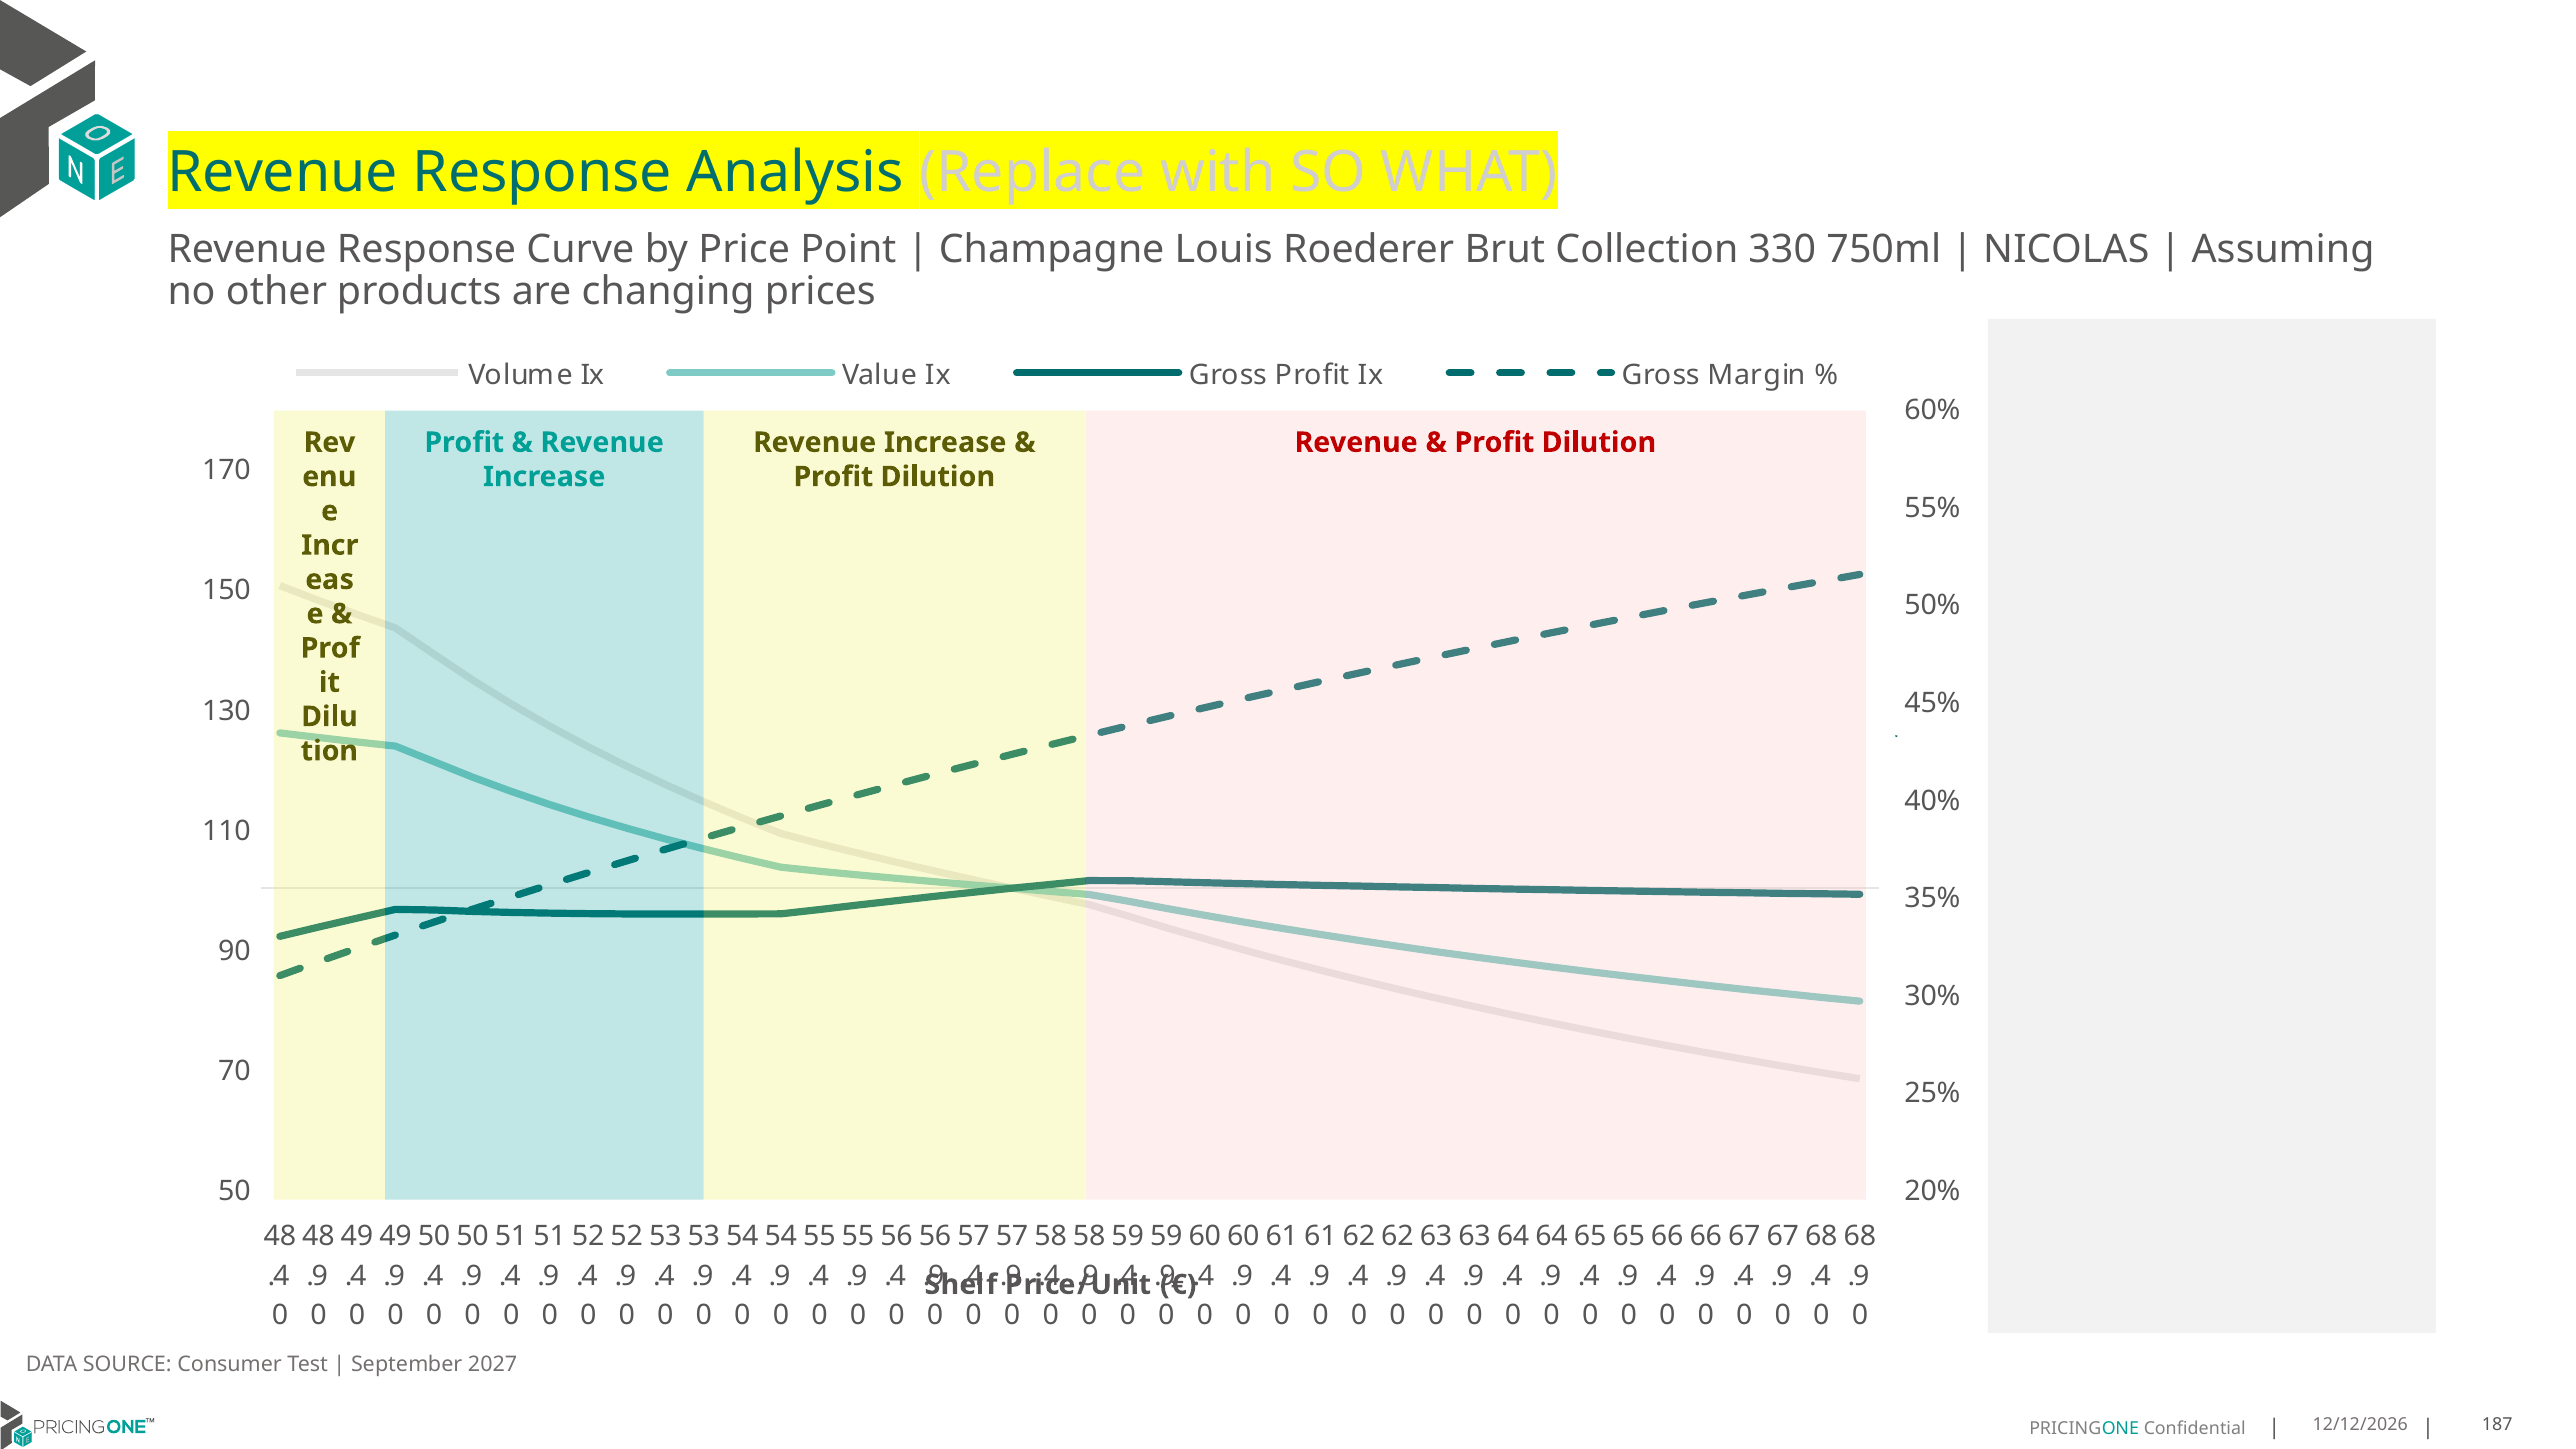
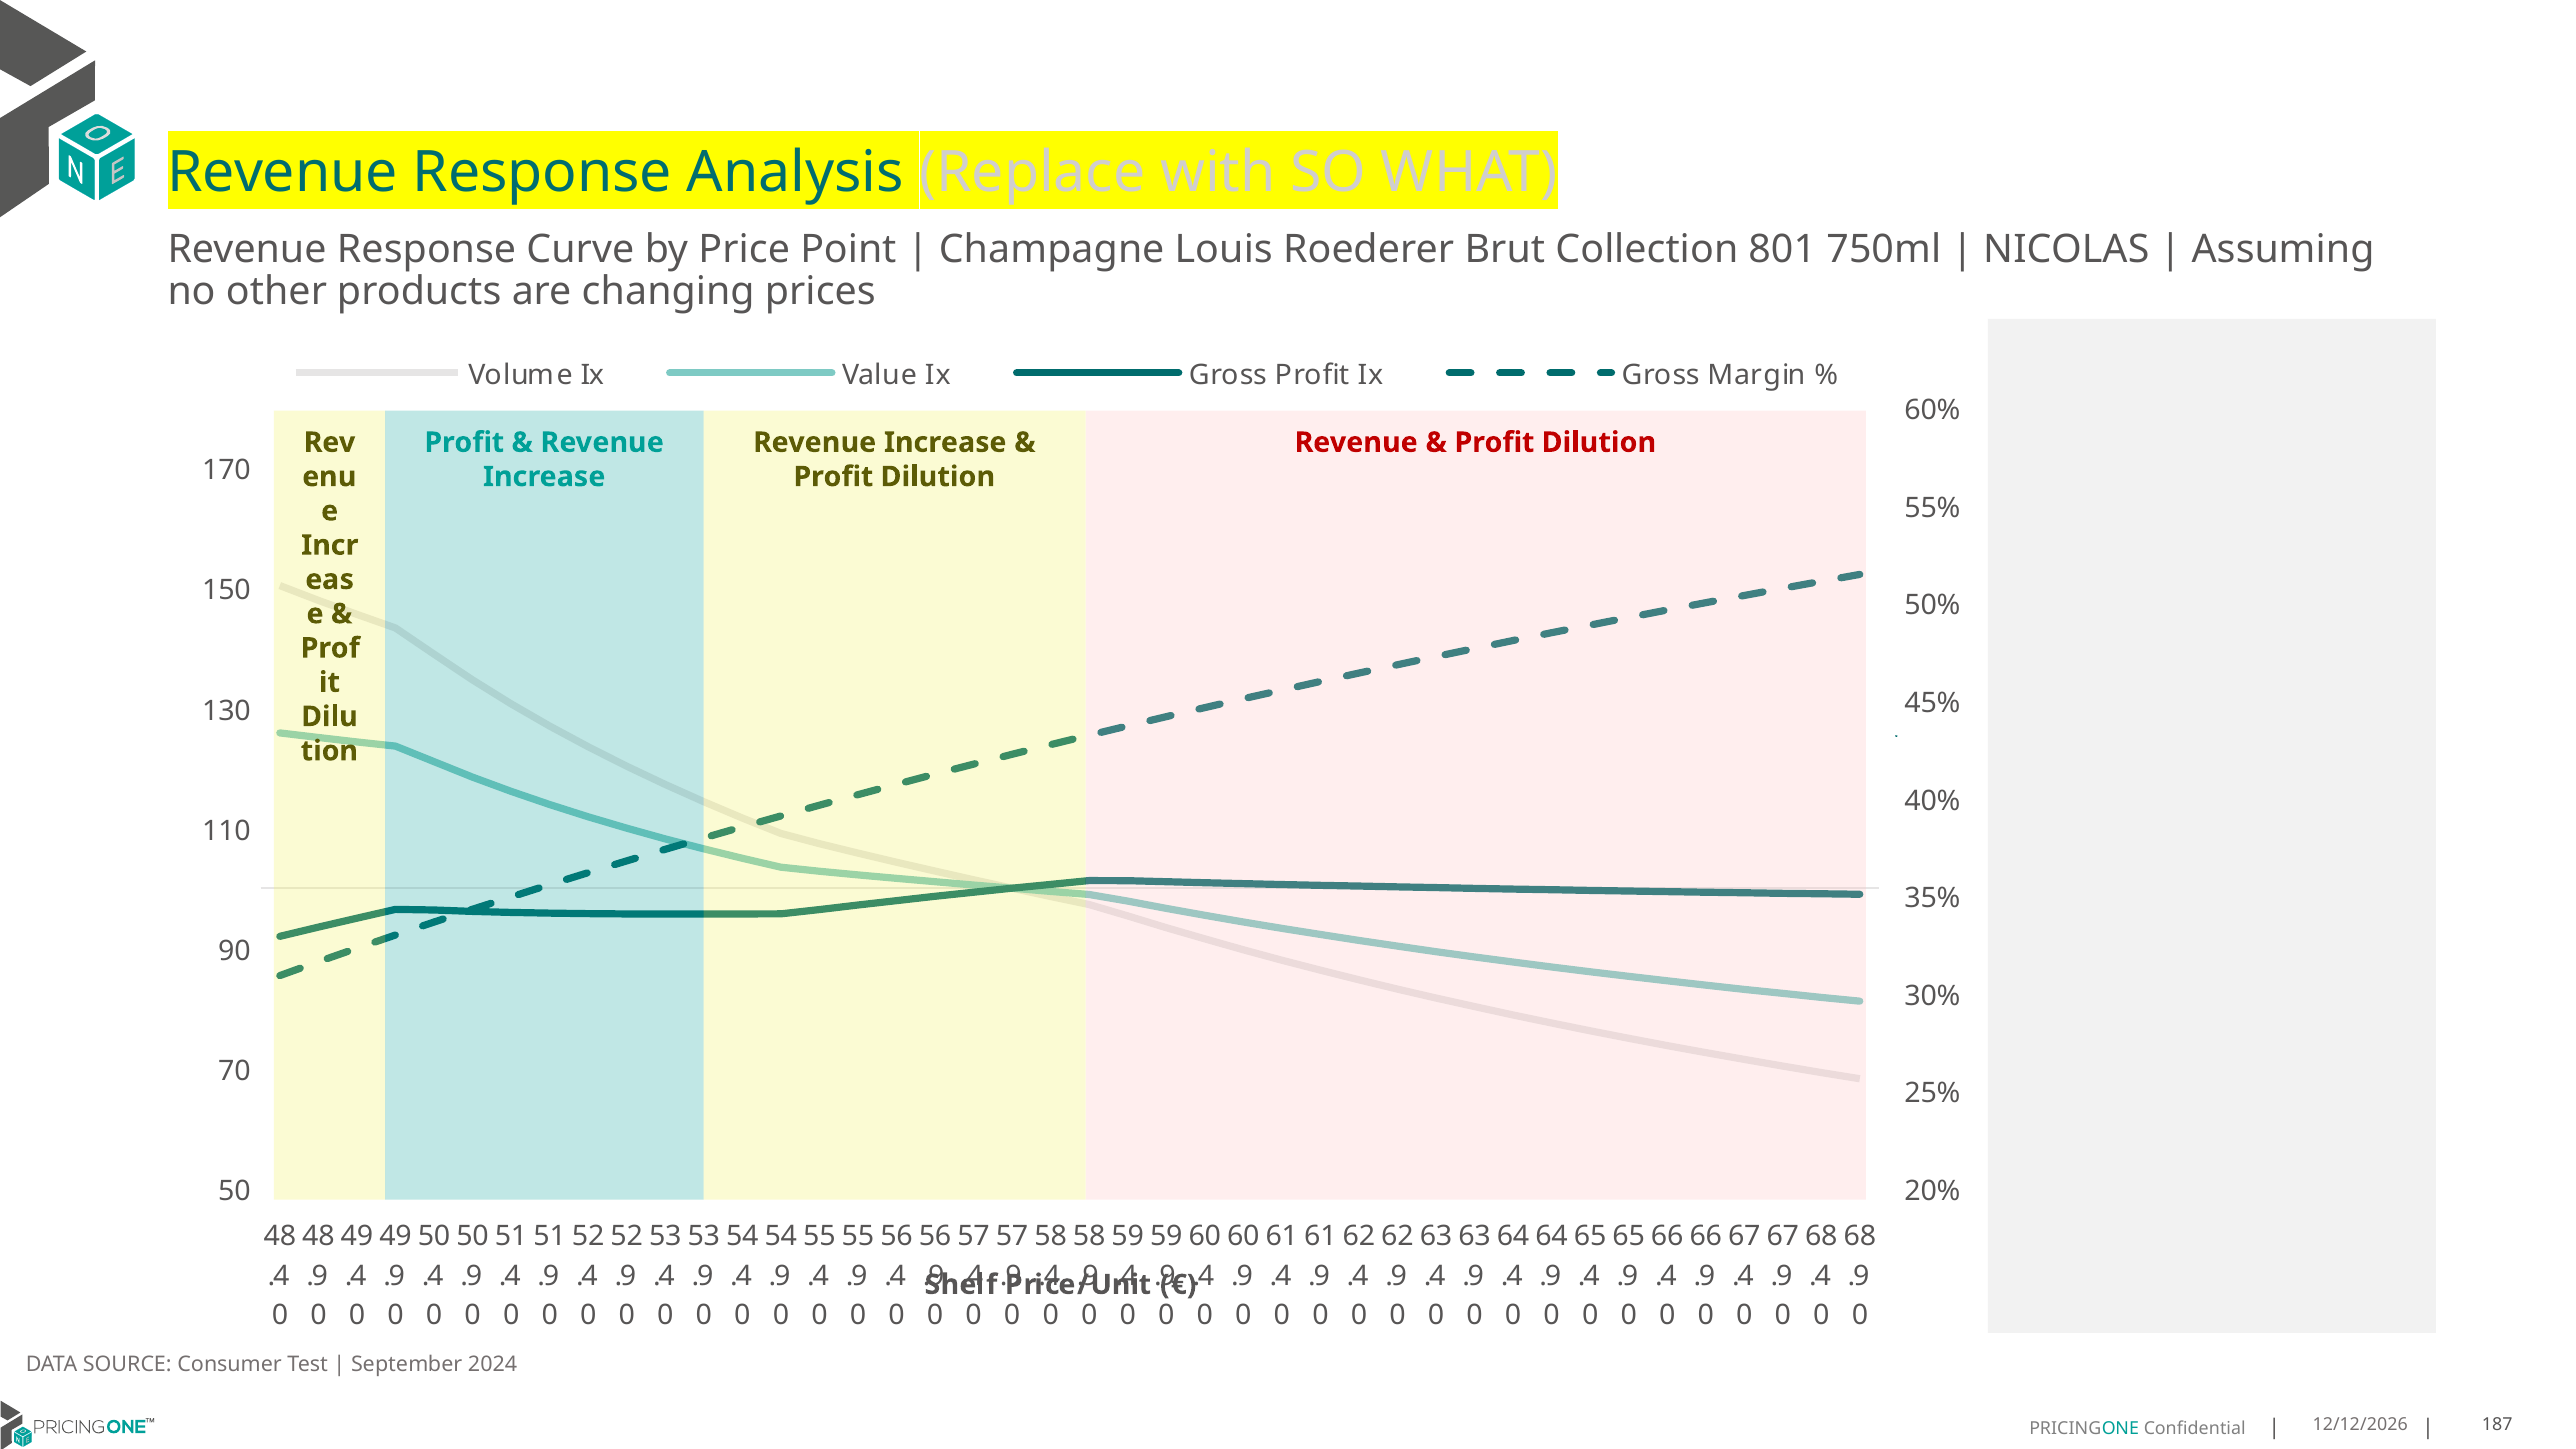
330: 330 -> 801 (1782, 249)
2027: 2027 -> 2024 (493, 1365)
